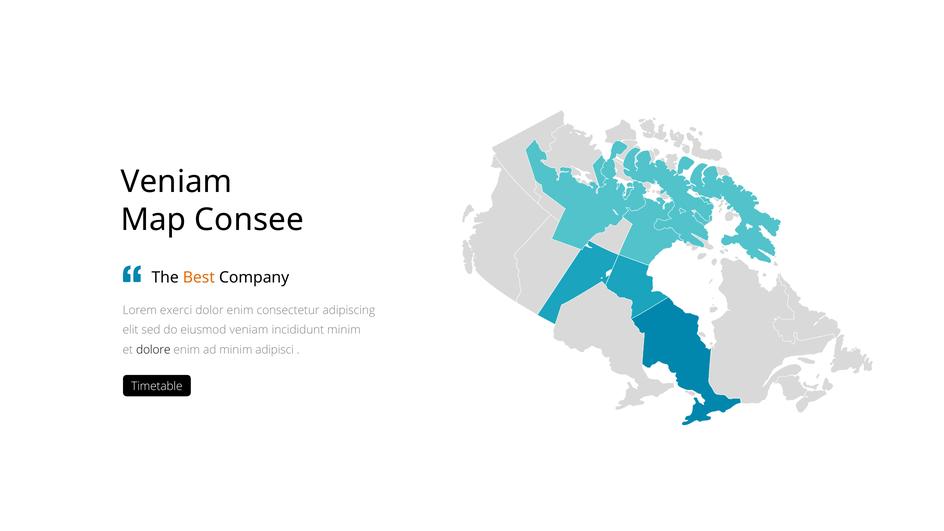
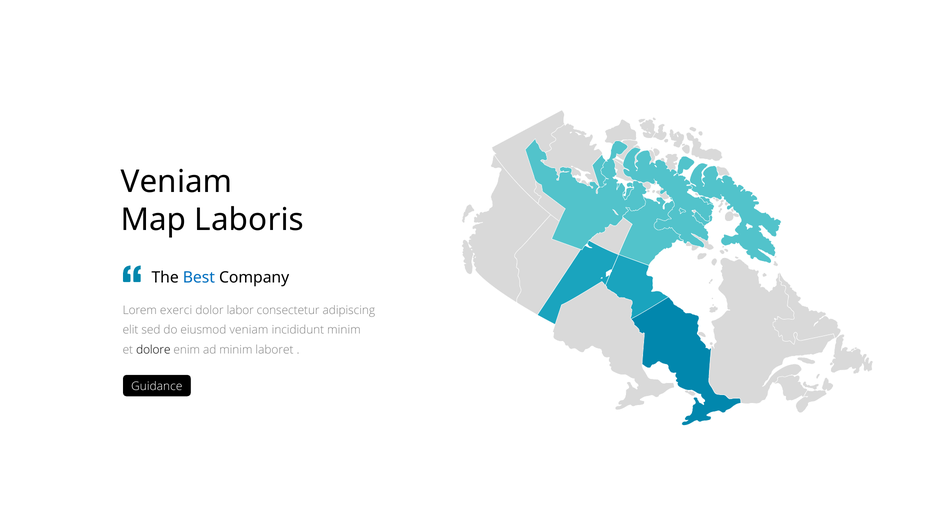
Consee: Consee -> Laboris (249, 220)
Best colour: orange -> blue (199, 278)
dolor enim: enim -> labor (240, 310)
adipisci: adipisci -> laboret (274, 350)
Timetable: Timetable -> Guidance (157, 386)
